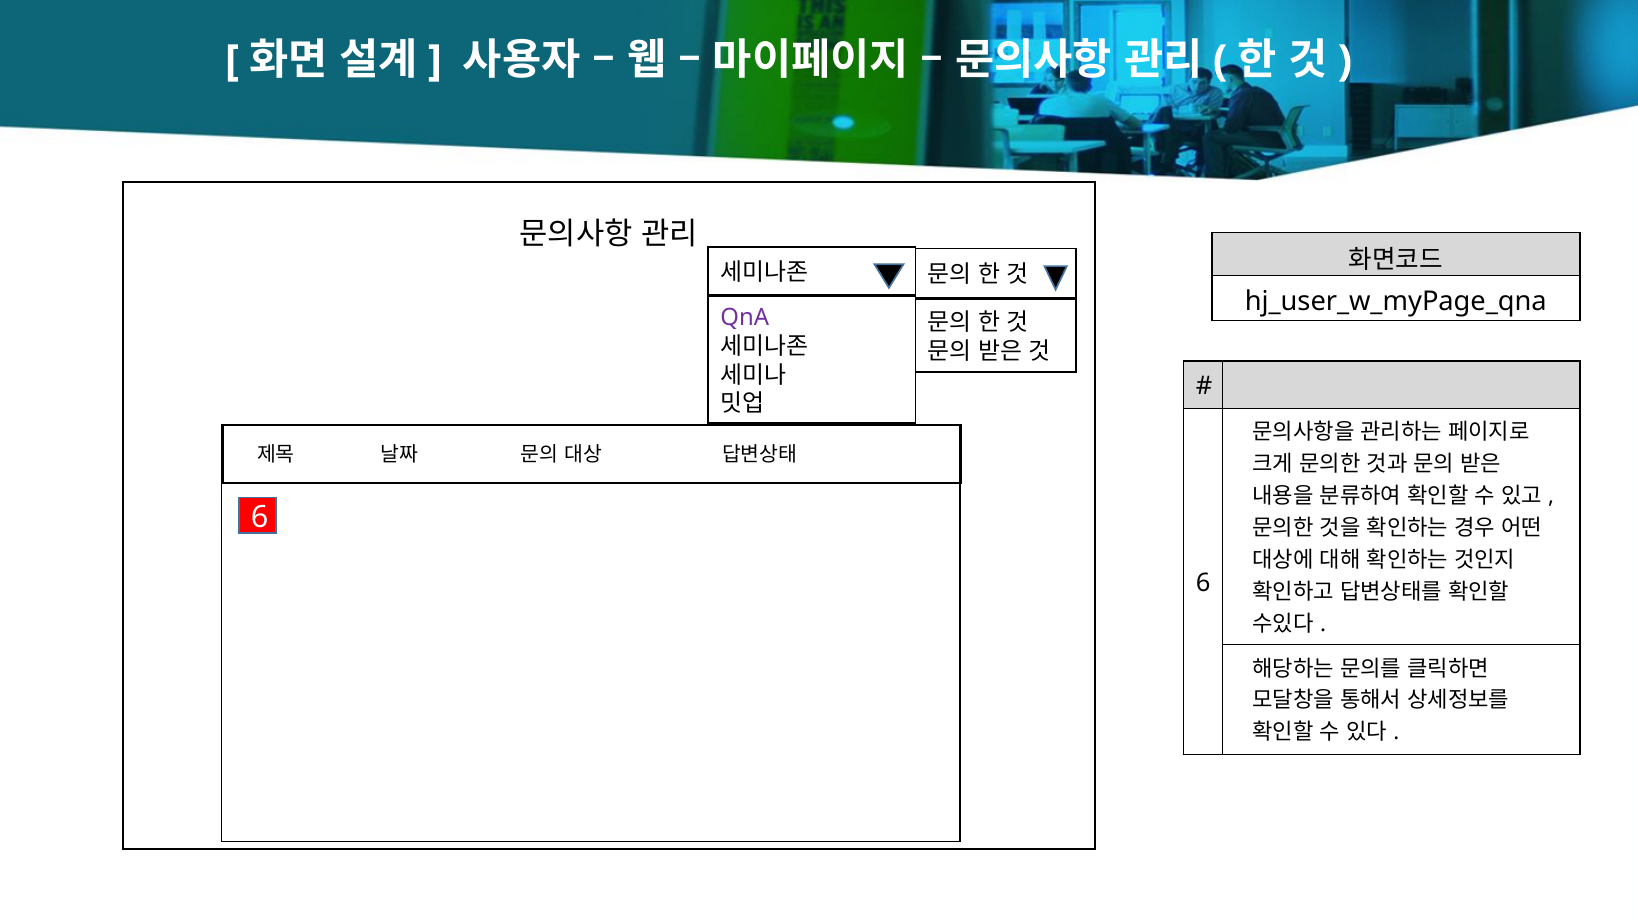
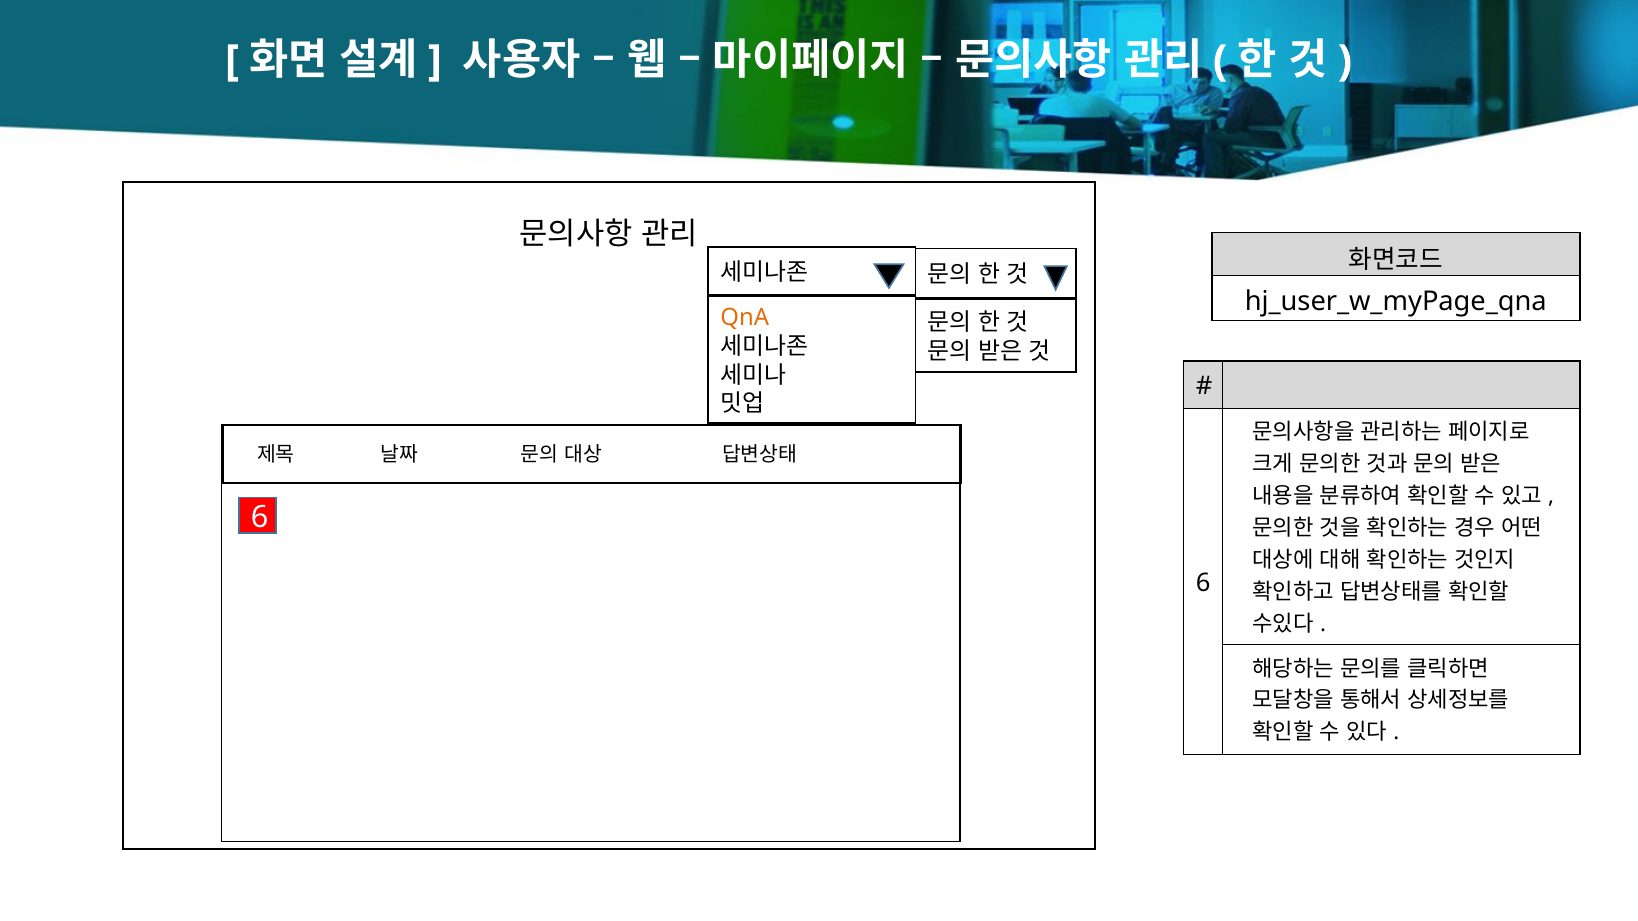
QnA colour: purple -> orange (745, 318)
